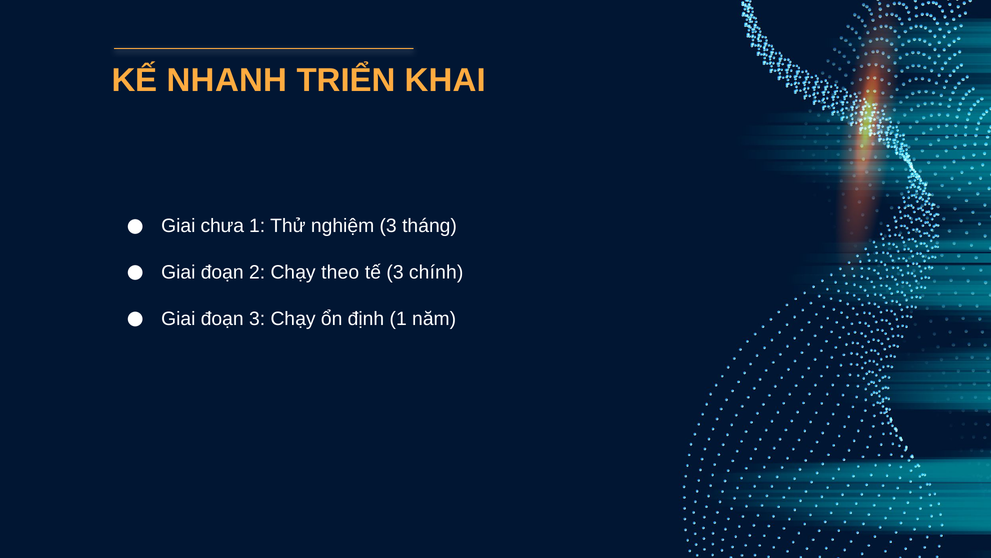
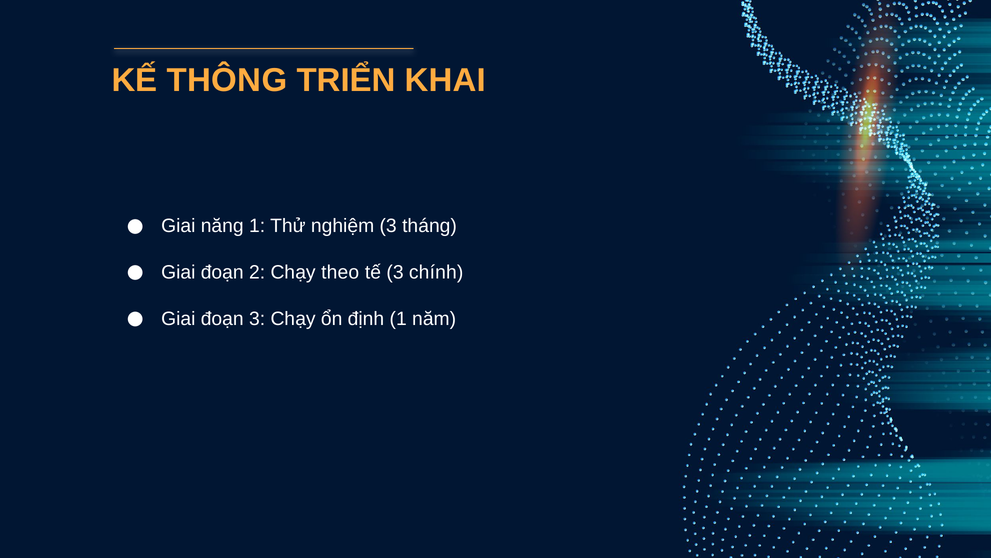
NHANH: NHANH -> THÔNG (227, 80)
chưa: chưa -> năng (222, 226)
